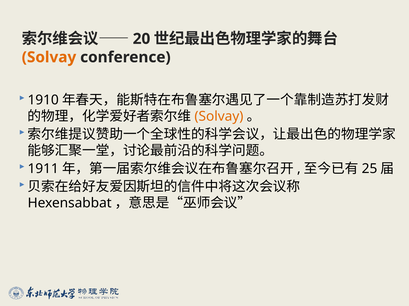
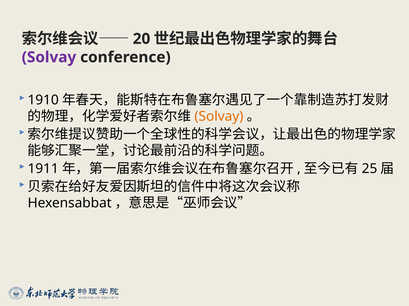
Solvay colour: orange -> purple (49, 57)
